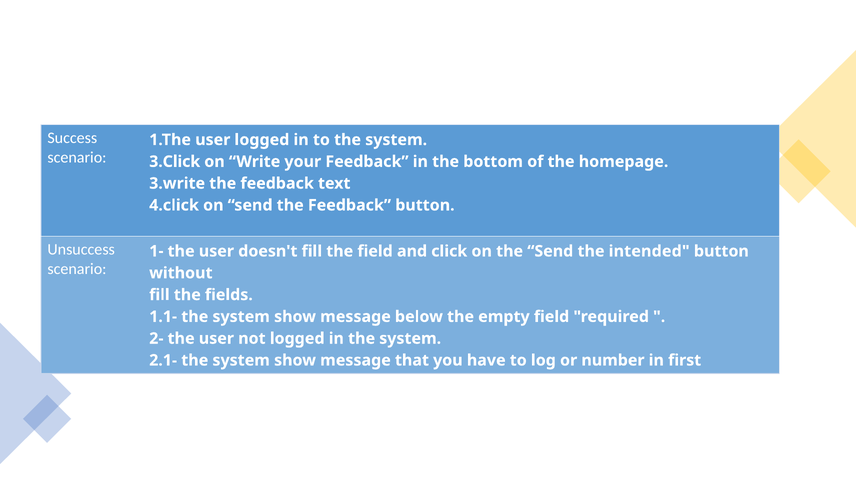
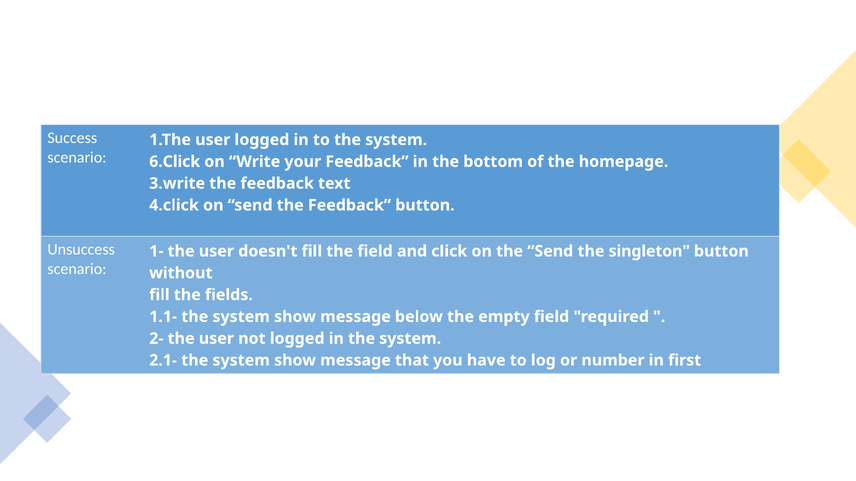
3.Click: 3.Click -> 6.Click (175, 162)
intended: intended -> singleton (649, 251)
